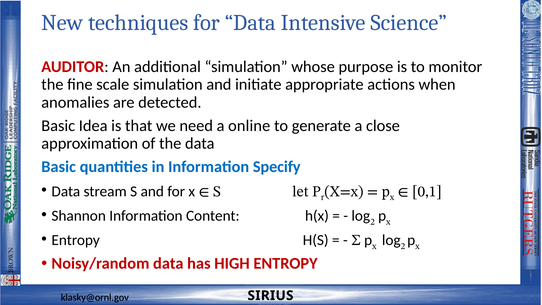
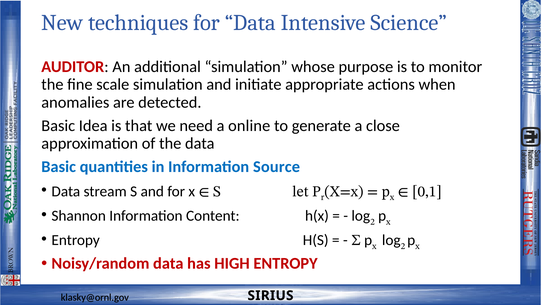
Specify: Specify -> Source (277, 167)
